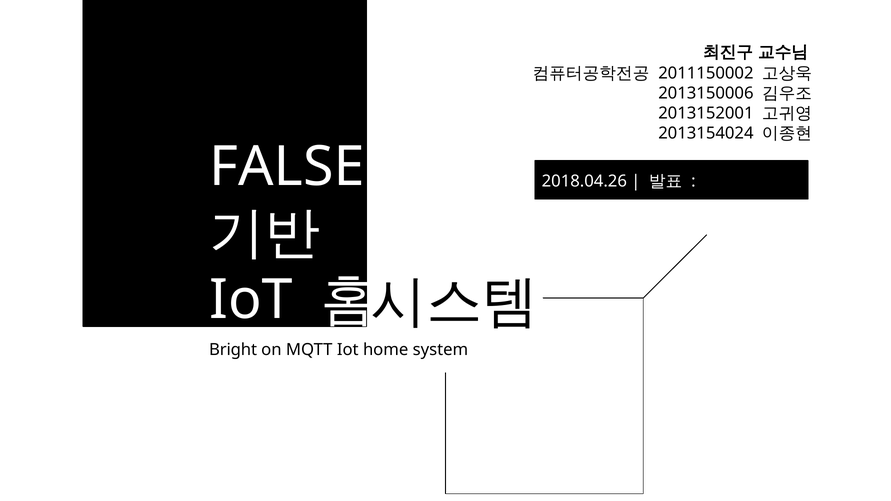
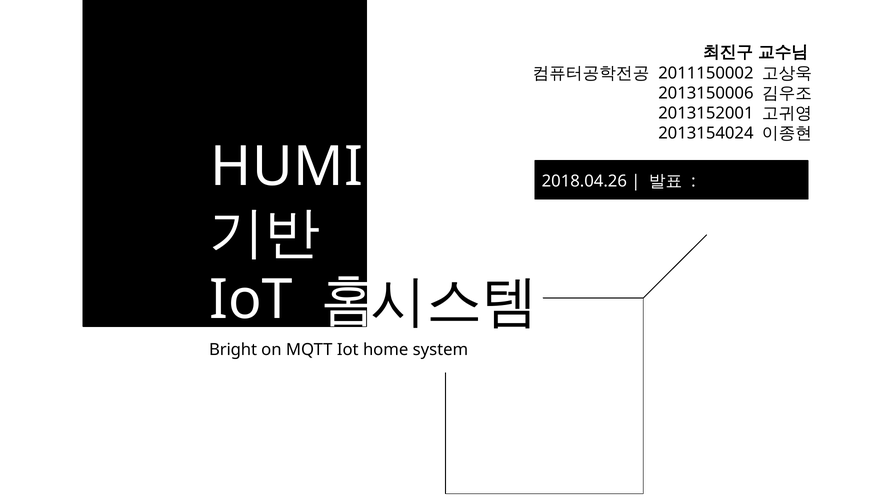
FALSE: FALSE -> HUMI (287, 167)
